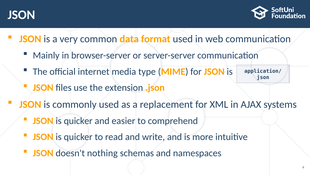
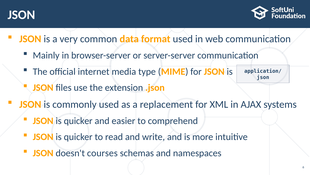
nothing: nothing -> courses (102, 153)
